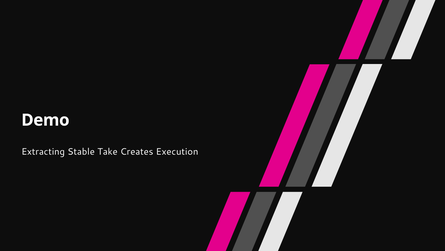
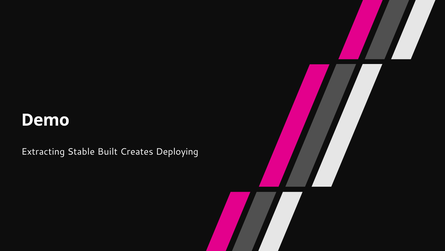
Take: Take -> Built (107, 151)
Execution: Execution -> Deploying (177, 151)
